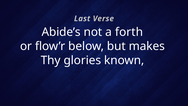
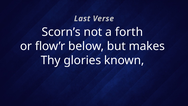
Abide’s: Abide’s -> Scorn’s (61, 32)
